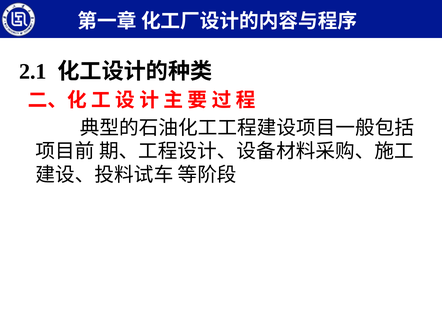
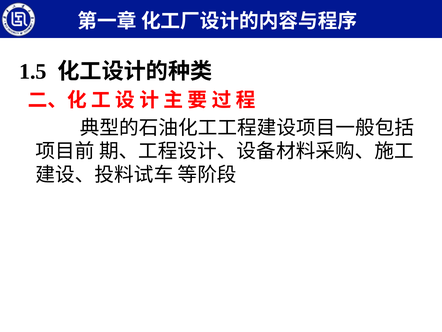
2.1: 2.1 -> 1.5 (33, 71)
